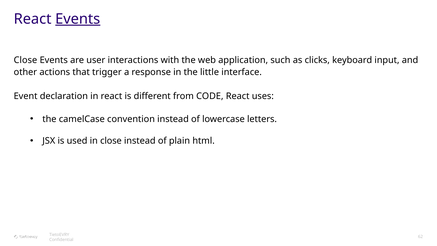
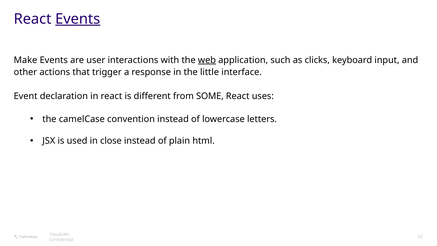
Close: Close -> Make (25, 60)
web underline: none -> present (207, 60)
CODE: CODE -> SOME (210, 96)
